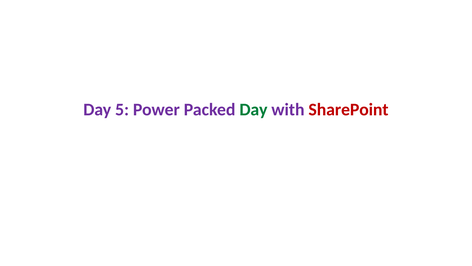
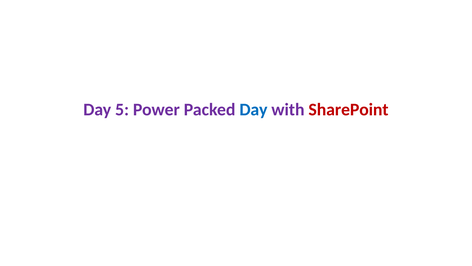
Day colour: green -> blue (253, 109)
